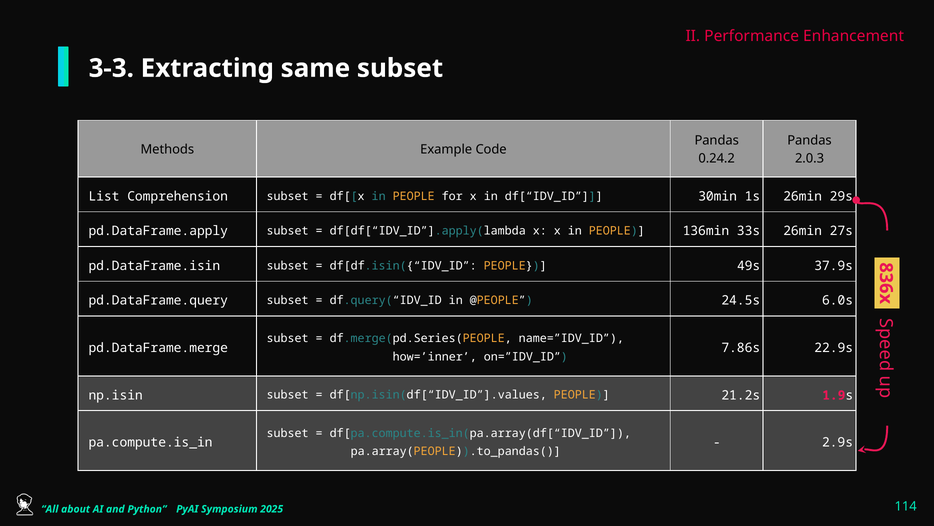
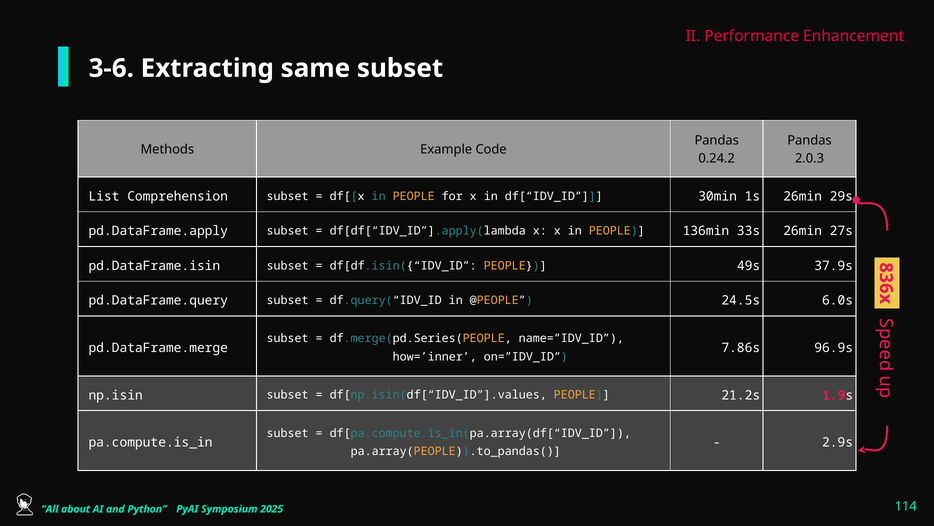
3-3: 3-3 -> 3-6 (111, 68)
22.9s: 22.9s -> 96.9s (834, 348)
